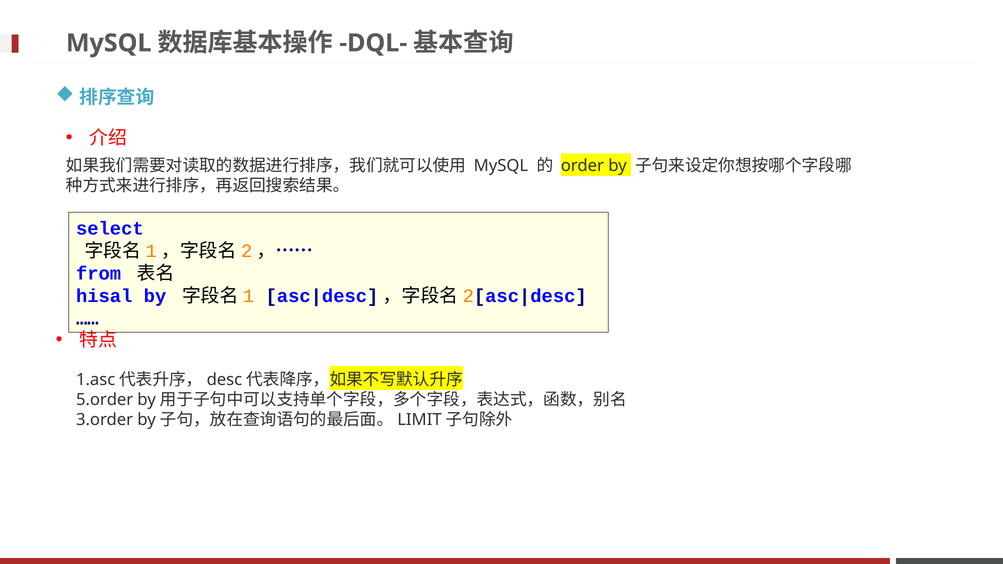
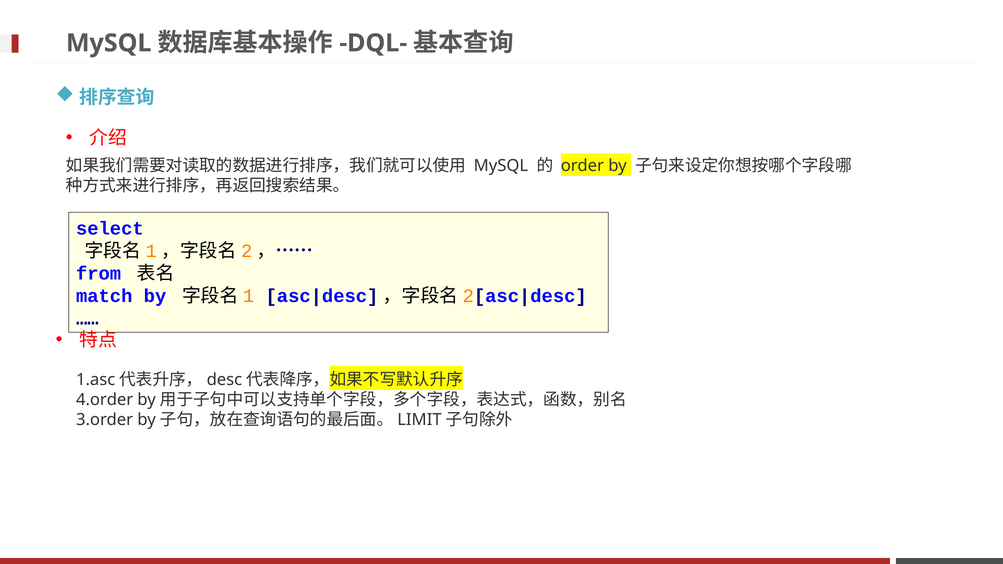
hisal: hisal -> match (104, 296)
5.order: 5.order -> 4.order (105, 400)
